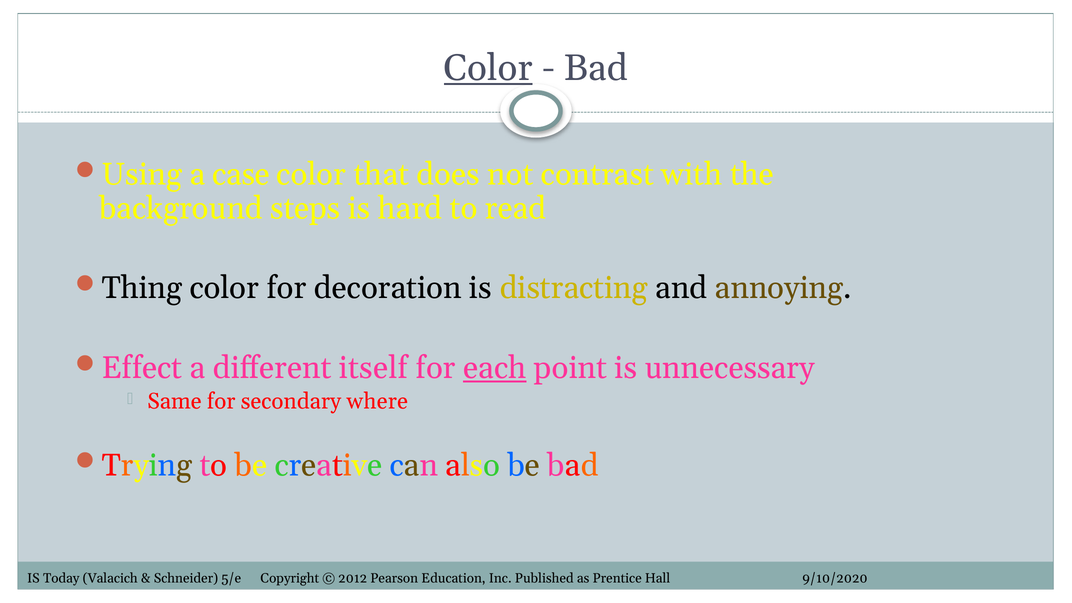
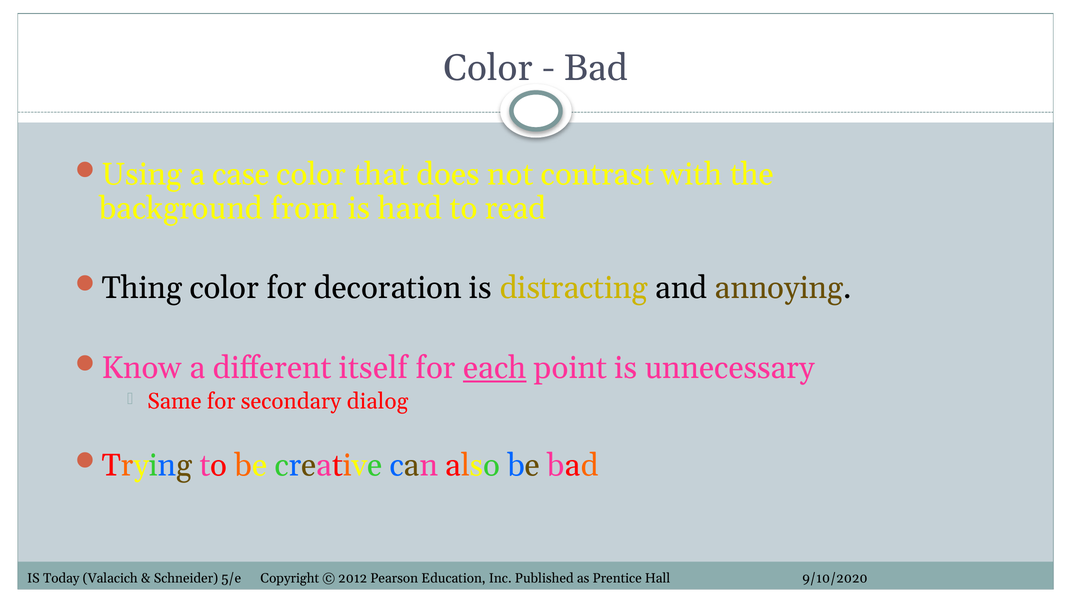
Color underline: present -> none (488, 68)
steps: steps -> from (305, 208)
Effect: Effect -> Know (142, 368)
where: where -> dialog (377, 402)
